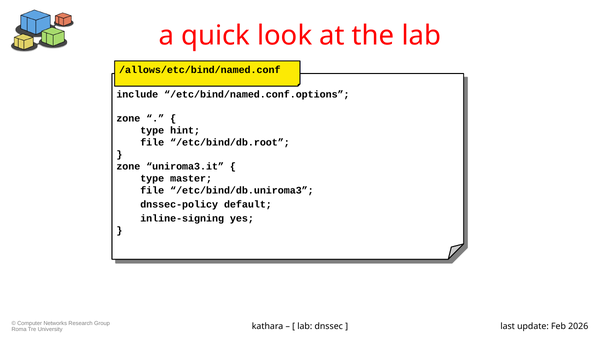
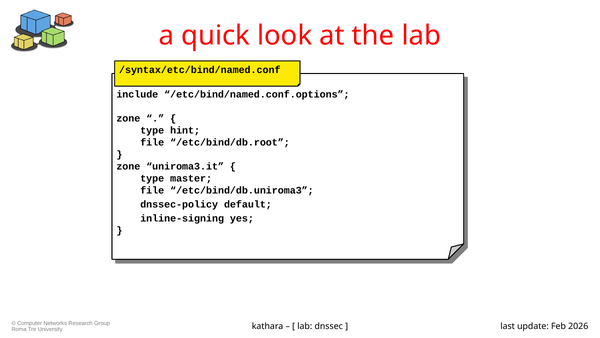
/allows/etc/bind/named.conf: /allows/etc/bind/named.conf -> /syntax/etc/bind/named.conf (200, 70)
